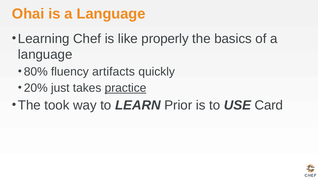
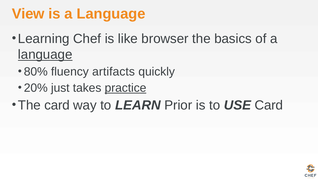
Ohai: Ohai -> View (28, 14)
properly: properly -> browser (165, 39)
language underline: none -> present (45, 55)
The took: took -> card (57, 105)
